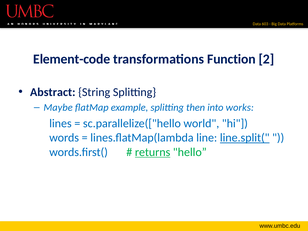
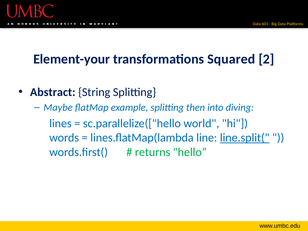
Element-code: Element-code -> Element-your (72, 59)
Function: Function -> Squared (231, 59)
works: works -> diving (240, 107)
returns underline: present -> none (153, 152)
